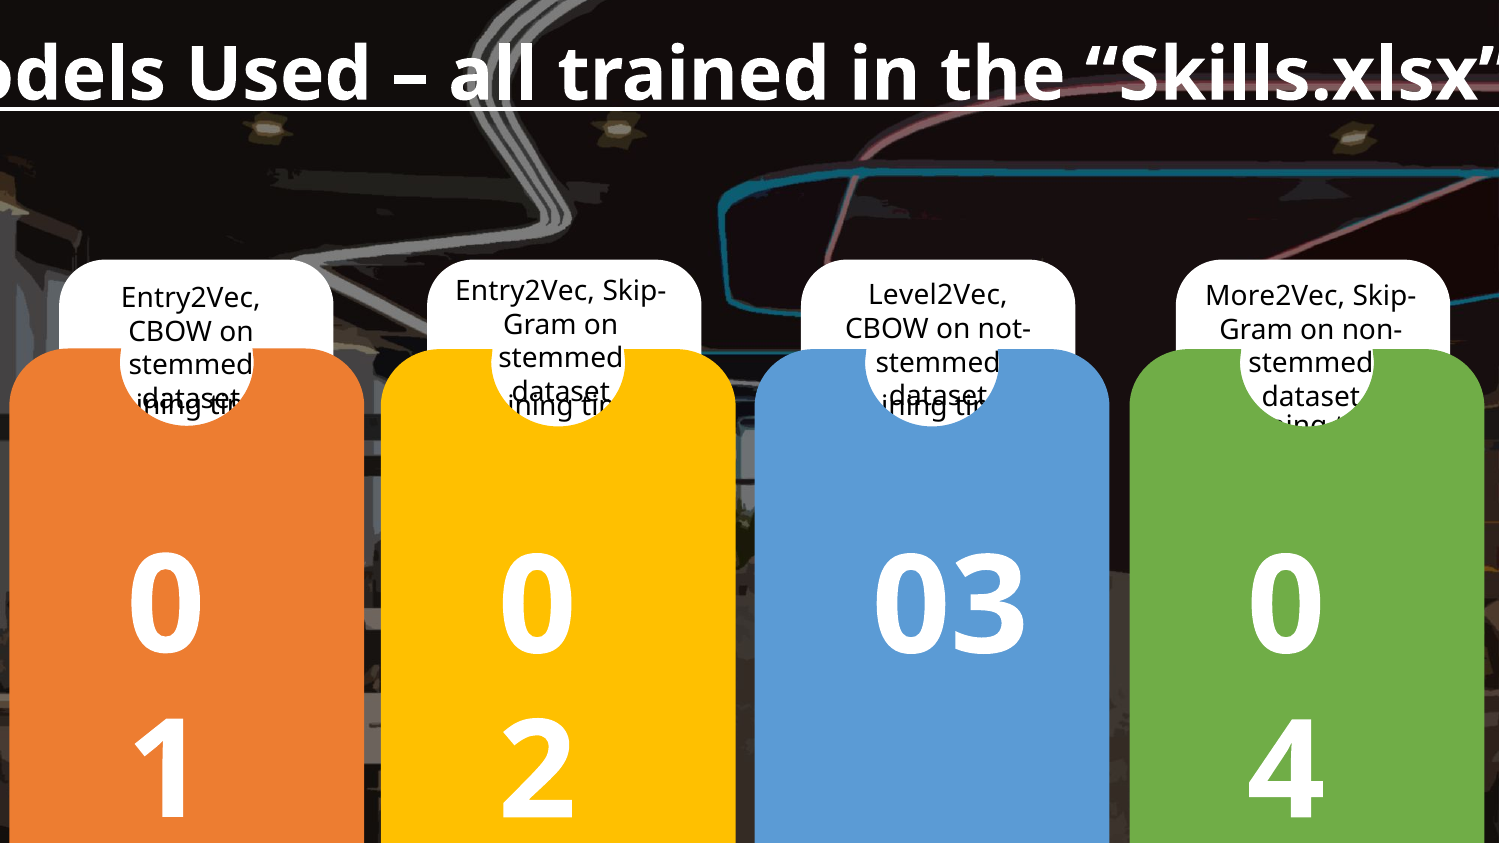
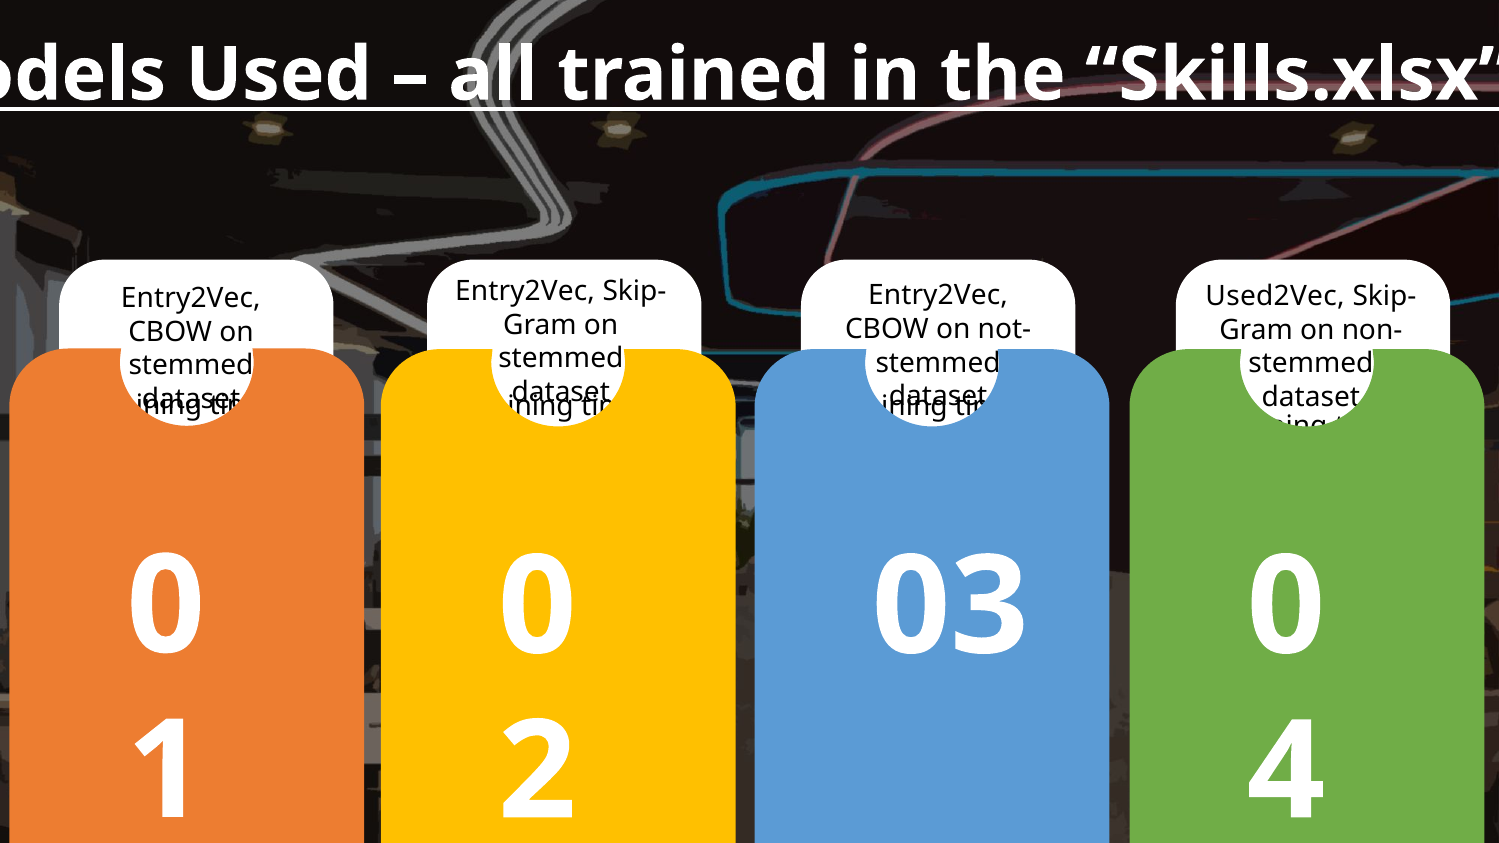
Level2Vec: Level2Vec -> Entry2Vec (938, 295)
More2Vec: More2Vec -> Used2Vec (1275, 296)
